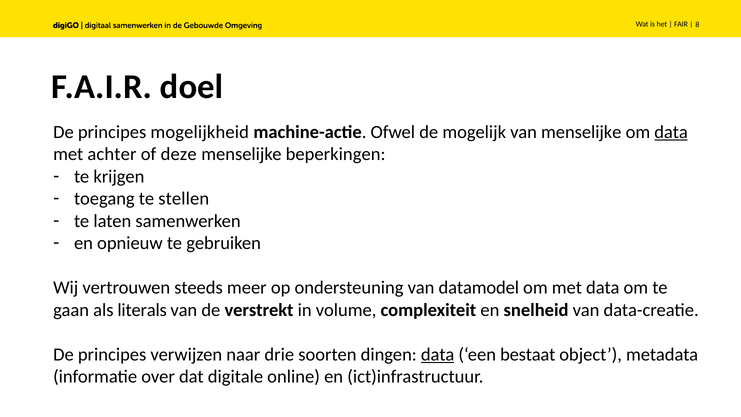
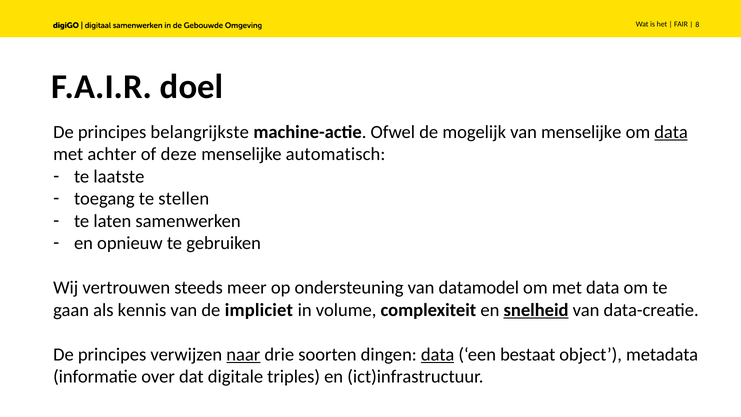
mogelijkheid: mogelijkheid -> belangrijkste (200, 132)
beperkingen: beperkingen -> automatisch (336, 154)
krijgen: krijgen -> laatste (119, 177)
literals: literals -> kennis (142, 310)
verstrekt: verstrekt -> impliciet (259, 310)
snelheid underline: none -> present (536, 310)
naar underline: none -> present (243, 354)
online: online -> triples (294, 377)
